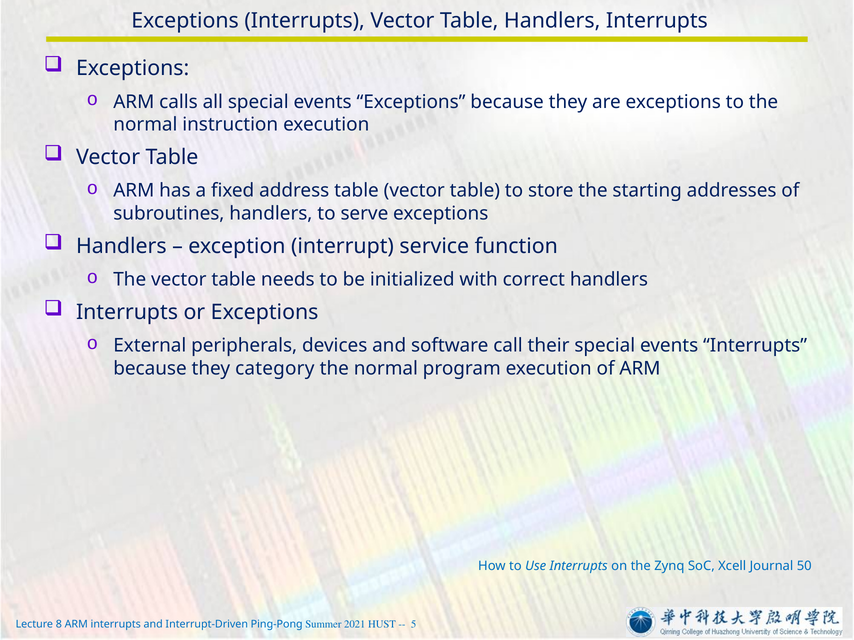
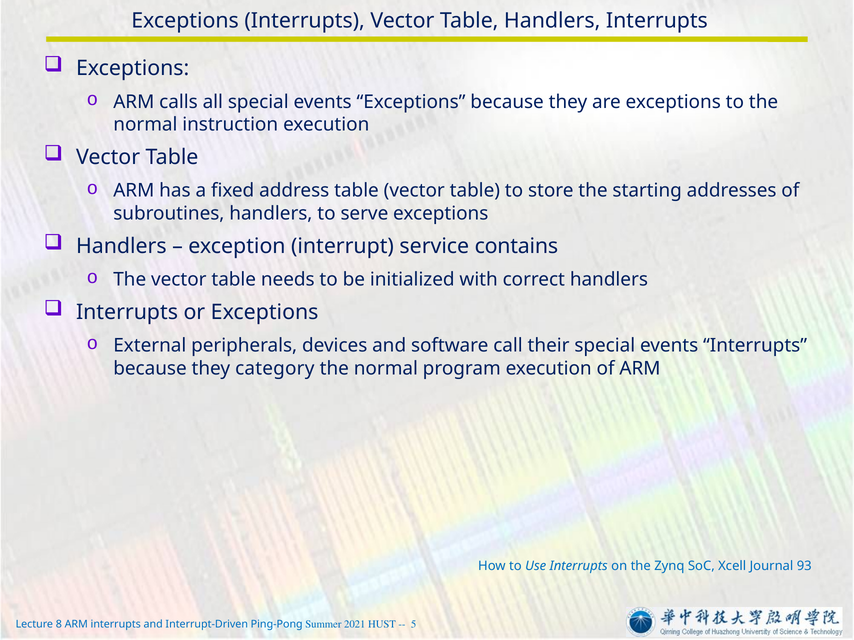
function: function -> contains (516, 246)
50: 50 -> 93 (804, 566)
